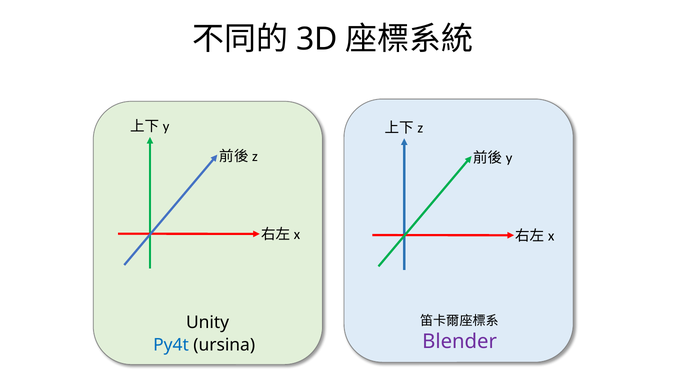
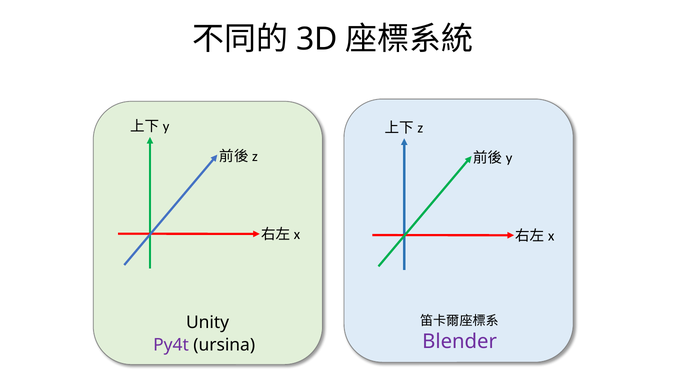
Py4t colour: blue -> purple (171, 345)
